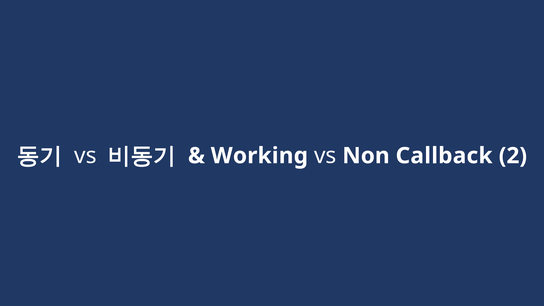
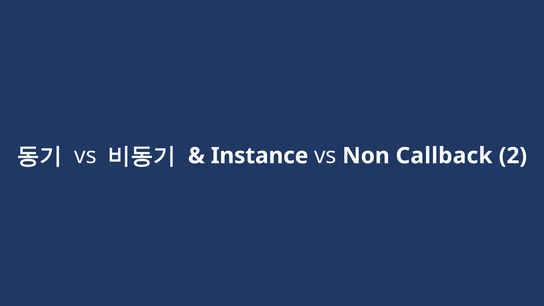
Working: Working -> Instance (260, 156)
